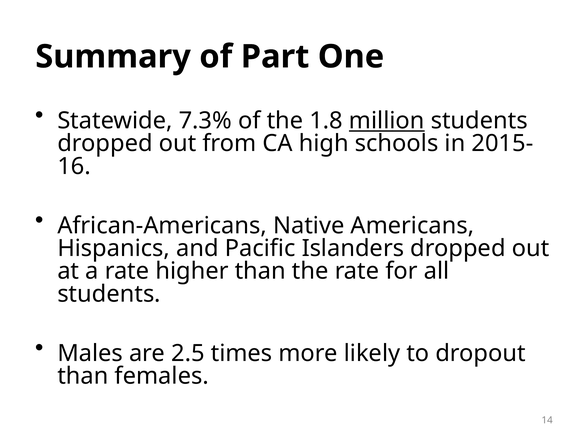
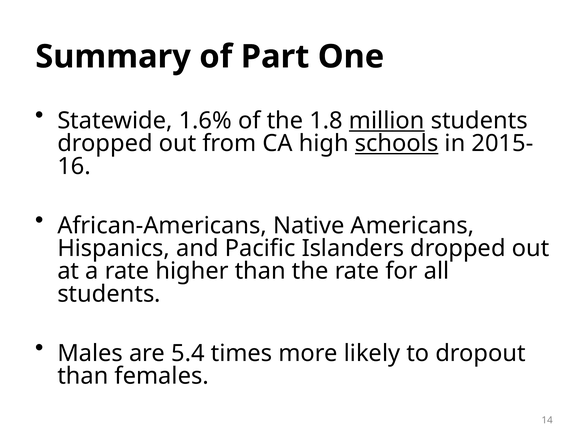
7.3%: 7.3% -> 1.6% (205, 121)
schools underline: none -> present (397, 143)
2.5: 2.5 -> 5.4 (188, 353)
